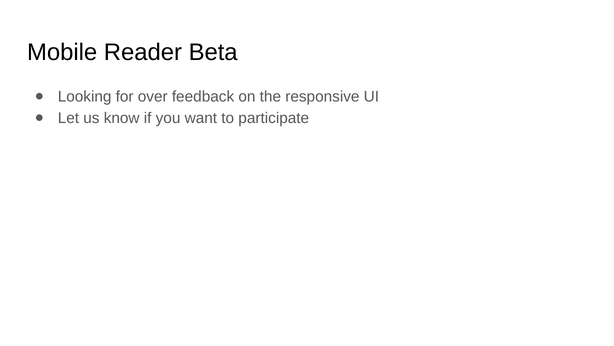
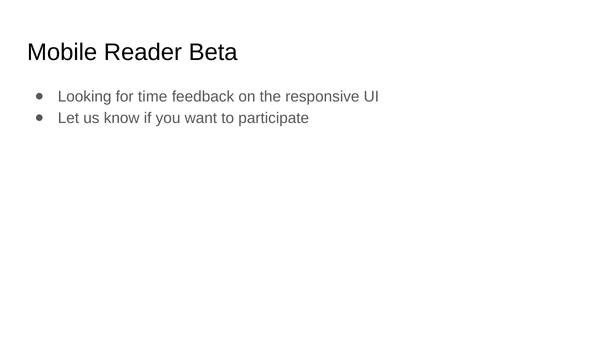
over: over -> time (153, 97)
